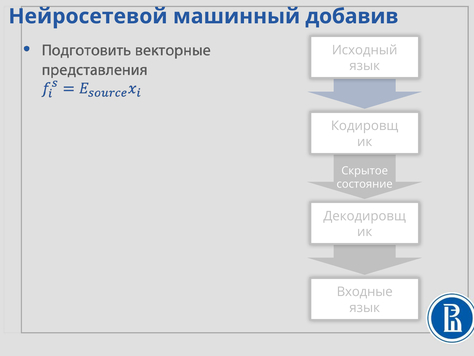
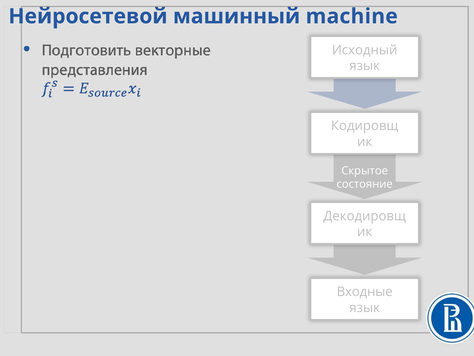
добавив: добавив -> machine (352, 16)
